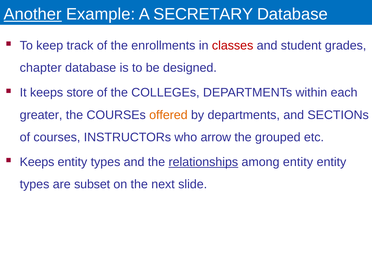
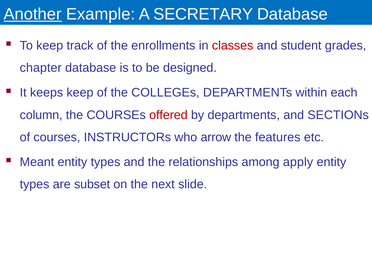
keeps store: store -> keep (80, 93)
greater: greater -> column (41, 115)
offered colour: orange -> red (168, 115)
grouped: grouped -> features (278, 137)
Keeps: Keeps -> Meant (37, 162)
relationships underline: present -> none (203, 162)
among entity: entity -> apply (298, 162)
